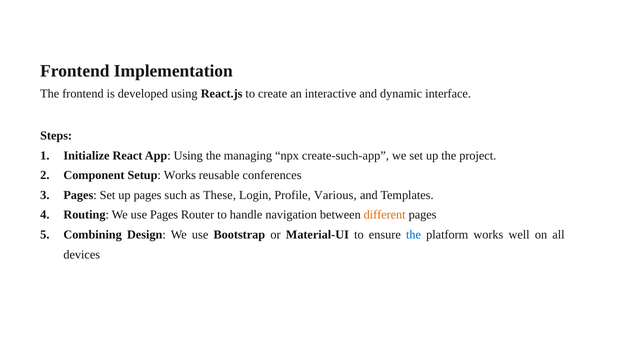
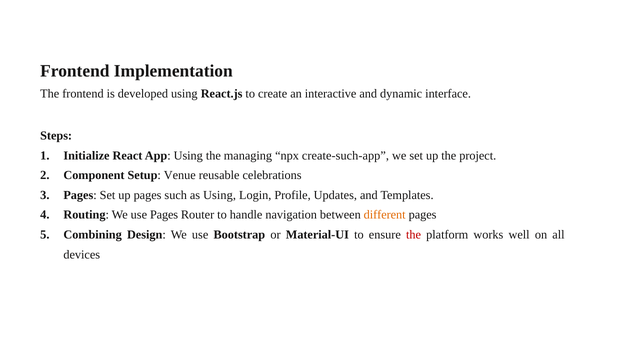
Setup Works: Works -> Venue (180, 175)
conferences: conferences -> celebrations (272, 175)
as These: These -> Using (220, 195)
Various: Various -> Updates (335, 195)
the colour: blue -> red (413, 235)
